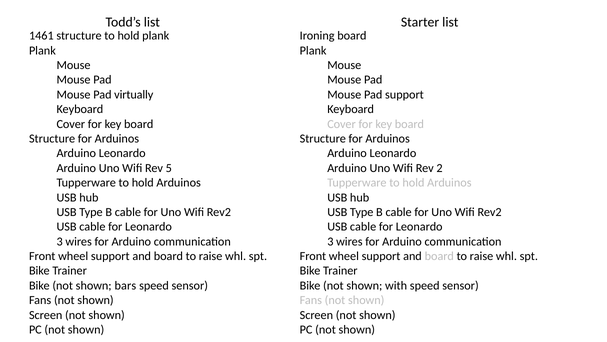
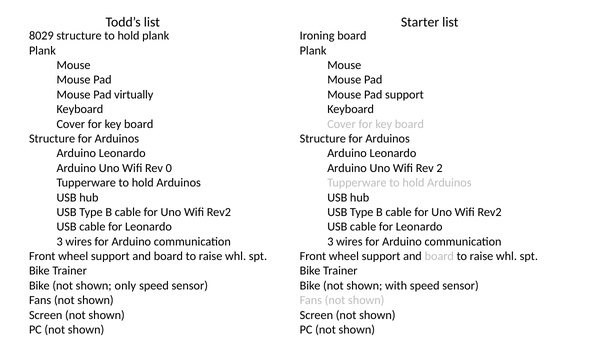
1461: 1461 -> 8029 (41, 36)
5: 5 -> 0 (169, 168)
bars: bars -> only (125, 285)
